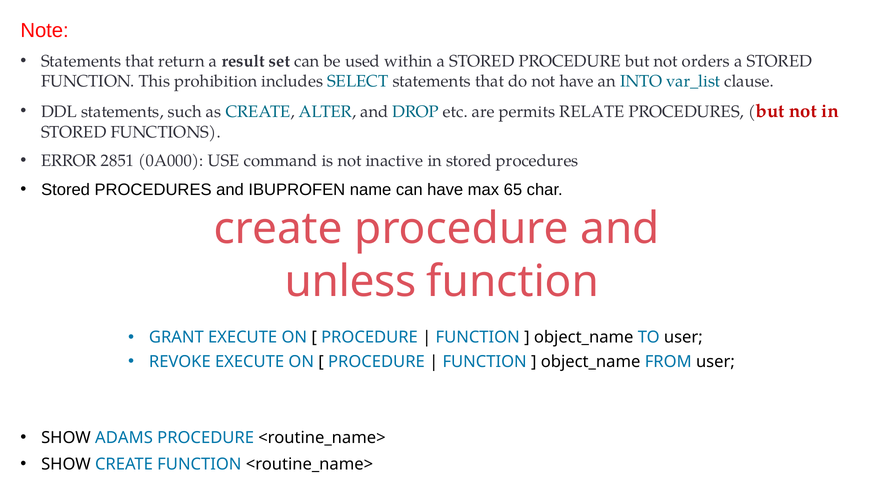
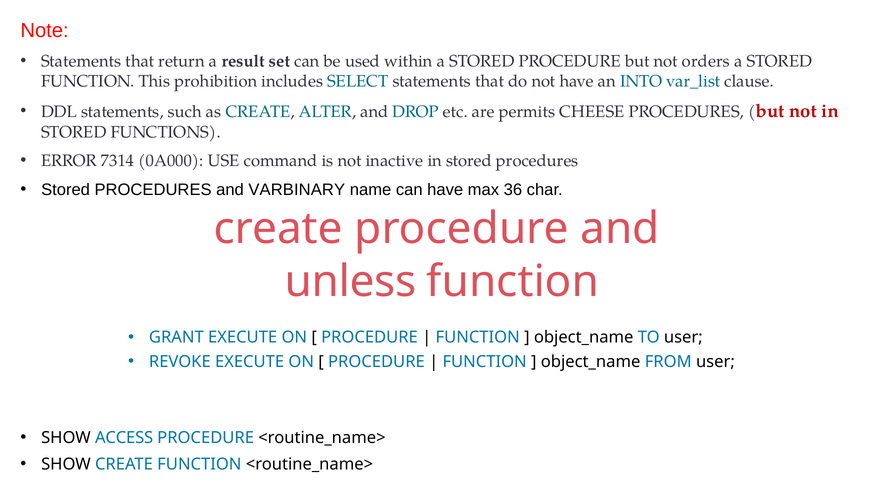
RELATE: RELATE -> CHEESE (592, 112)
2851: 2851 -> 7314 (118, 161)
IBUPROFEN: IBUPROFEN -> VARBINARY (297, 189)
65: 65 -> 36 (513, 189)
ADAMS: ADAMS -> ACCESS (124, 437)
